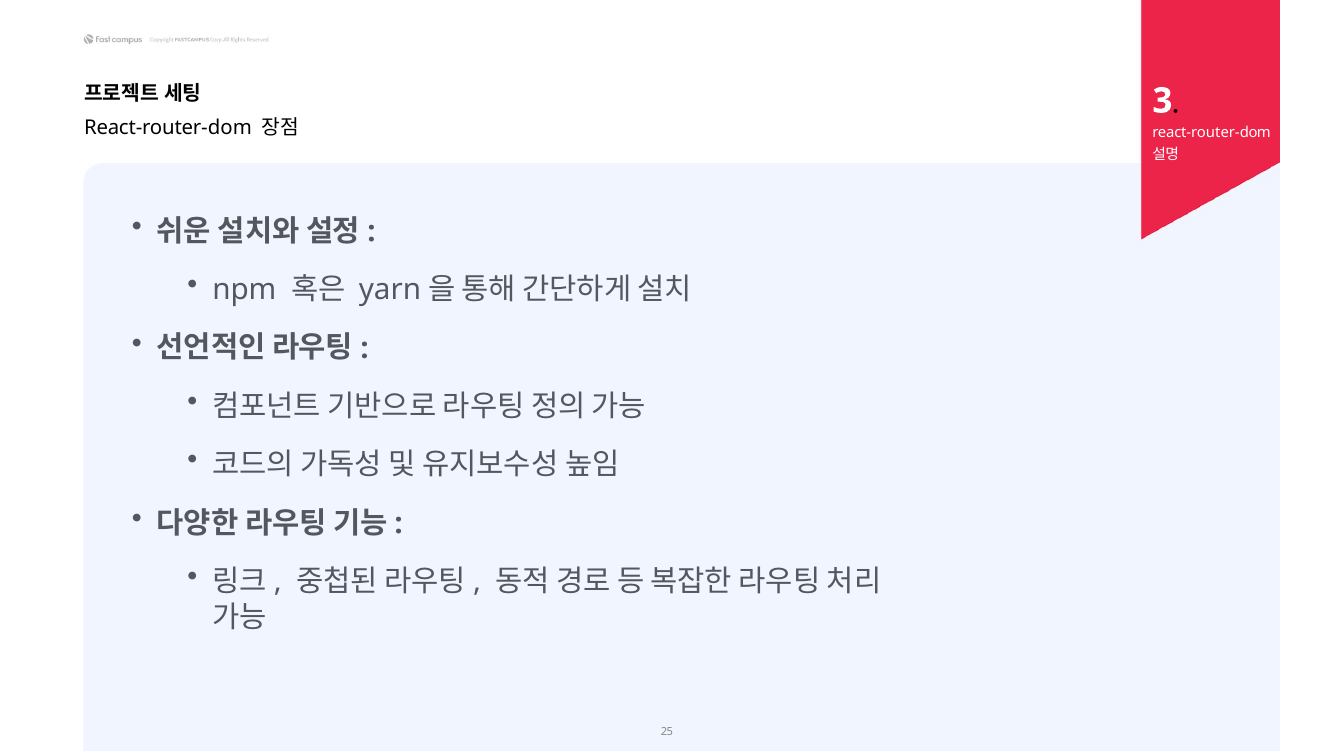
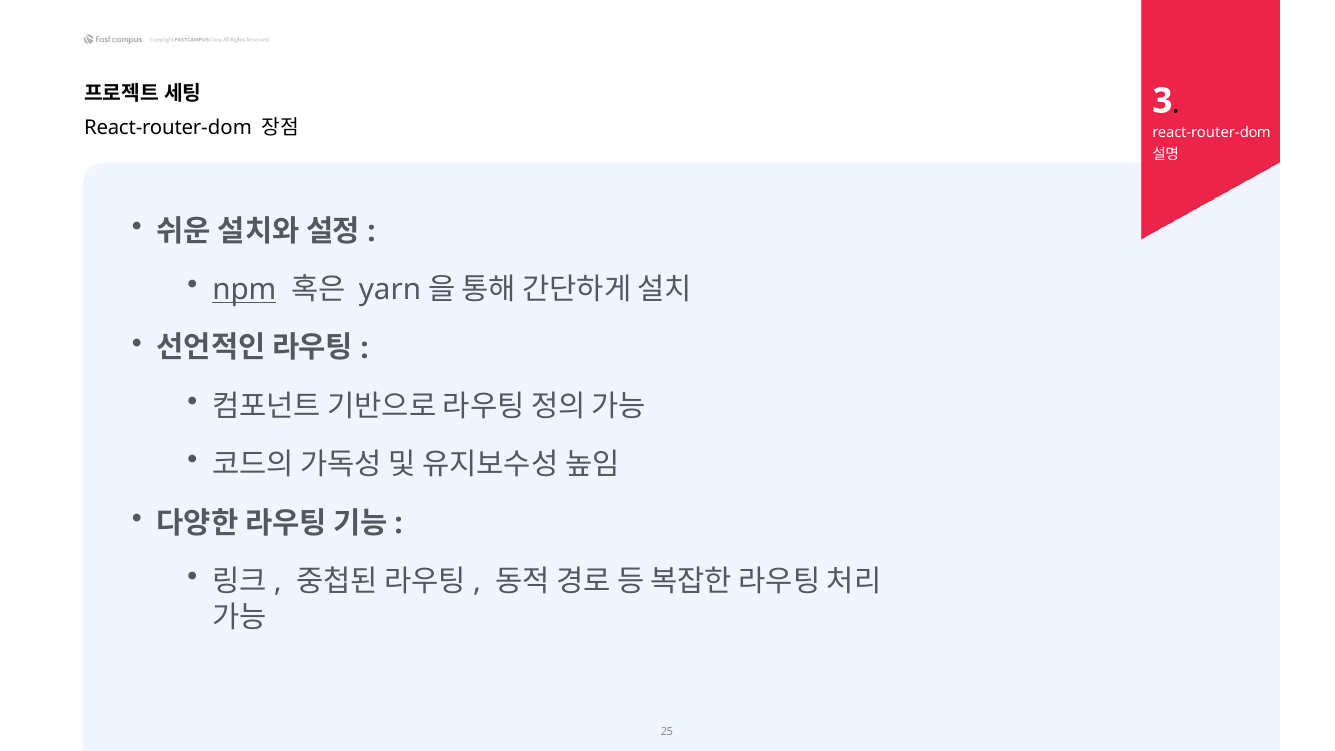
npm underline: none -> present (244, 290)
